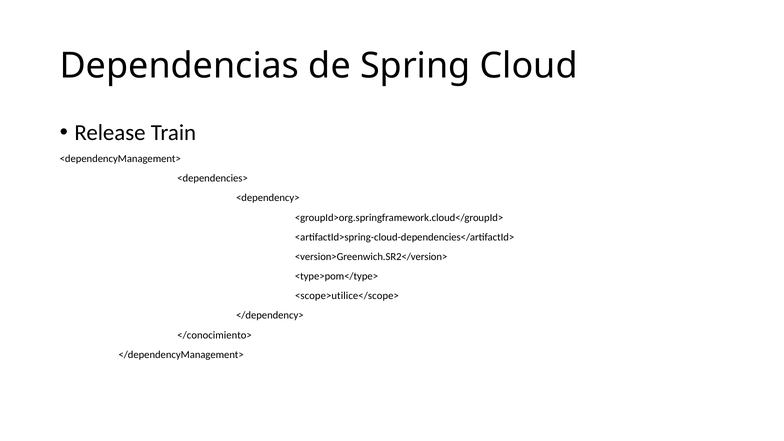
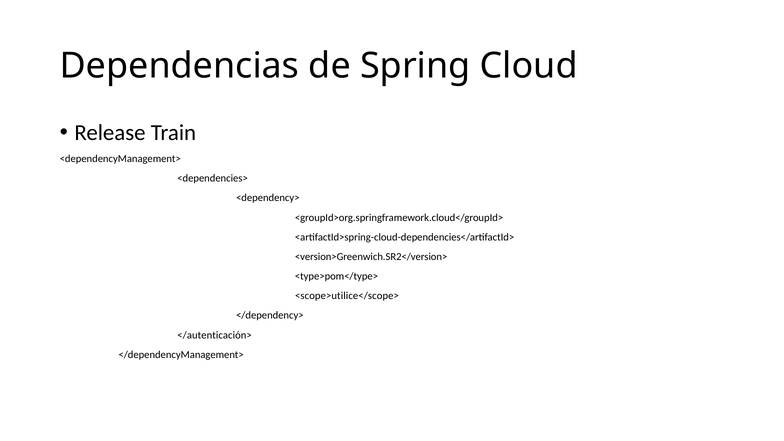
</conocimiento>: </conocimiento> -> </autenticación> (215, 335)
